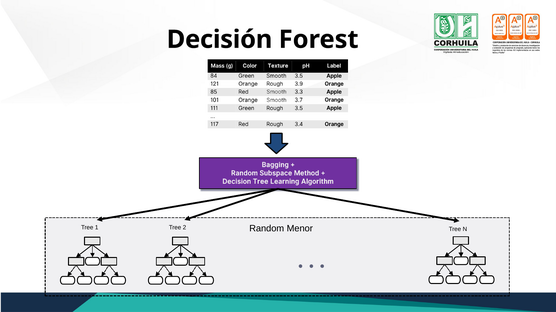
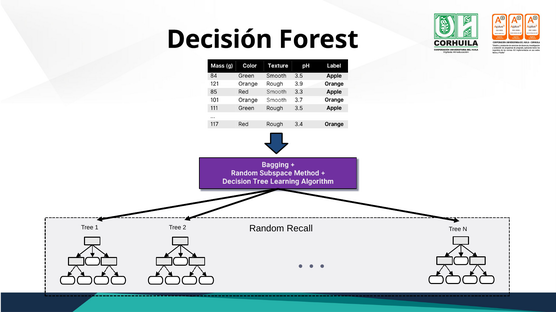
Menor: Menor -> Recall (300, 229)
